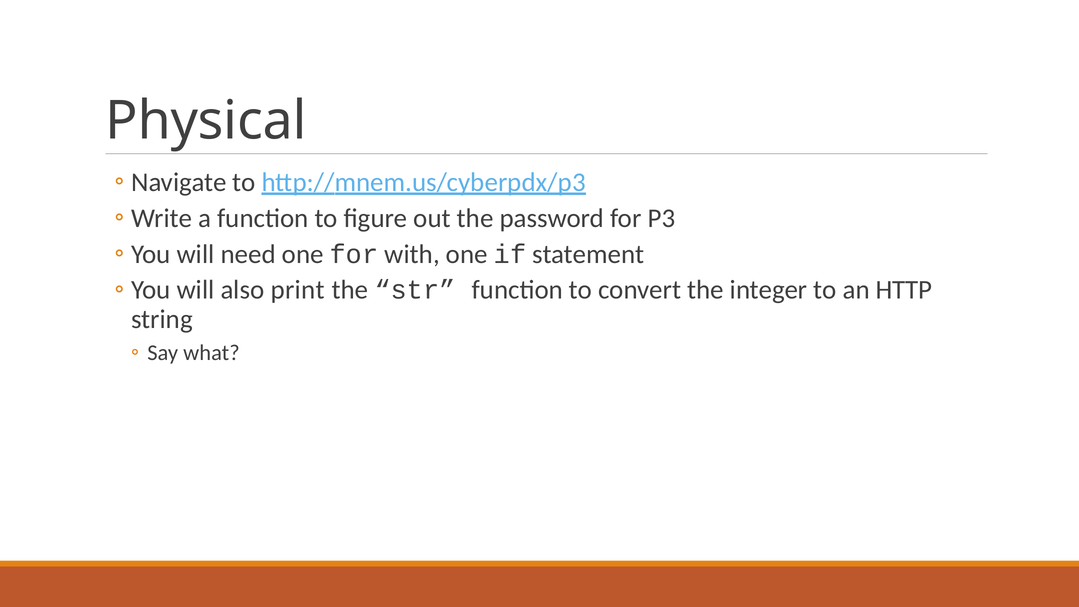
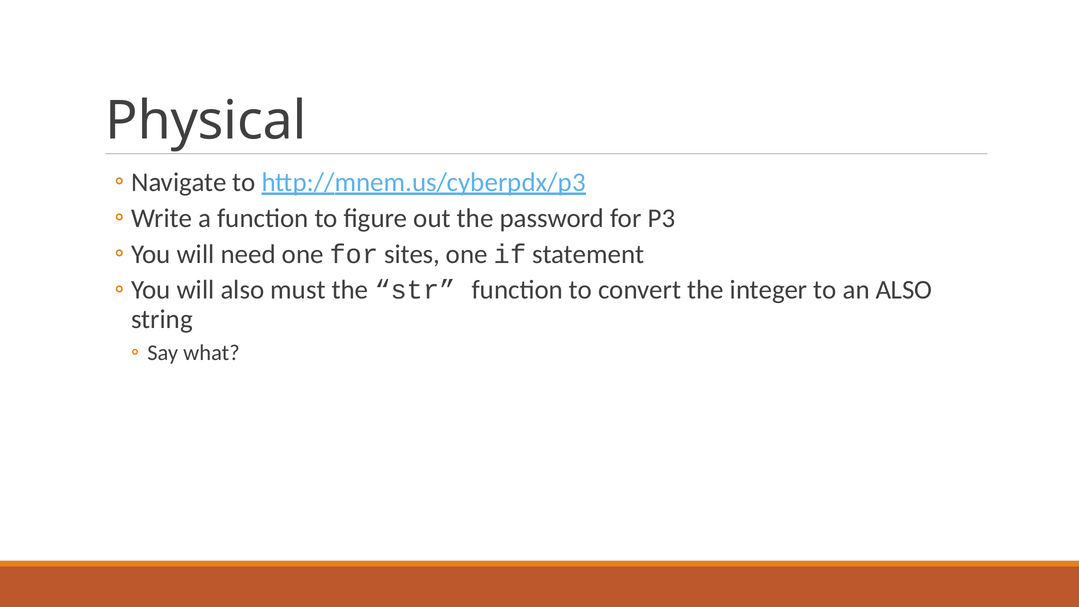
with: with -> sites (412, 254)
print: print -> must (298, 290)
an HTTP: HTTP -> ALSO (904, 290)
